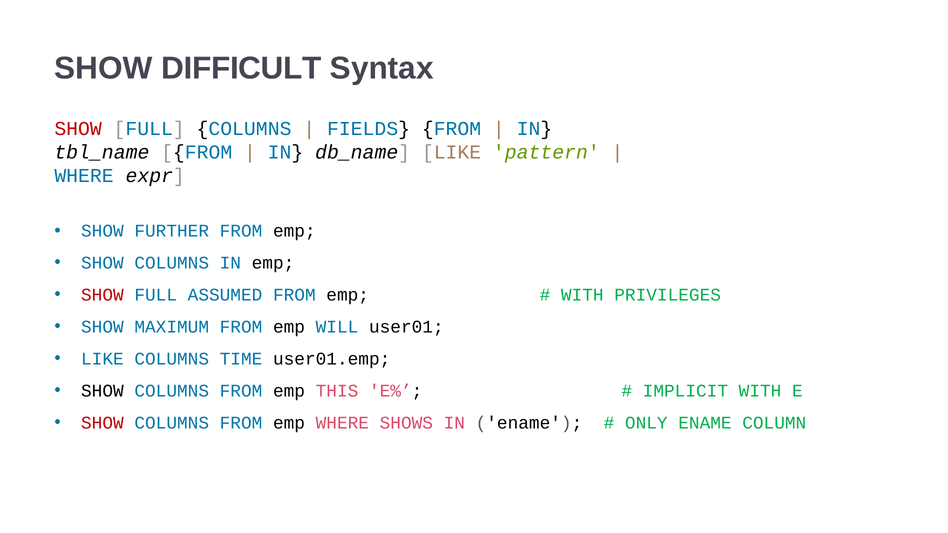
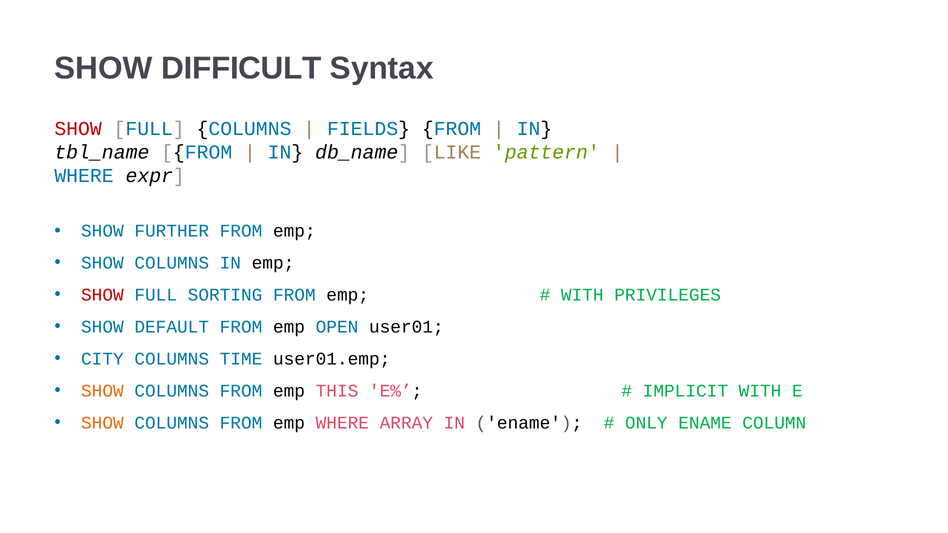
ASSUMED: ASSUMED -> SORTING (225, 295)
MAXIMUM: MAXIMUM -> DEFAULT (172, 327)
WILL: WILL -> OPEN (337, 327)
LIKE: LIKE -> CITY (102, 359)
SHOW colour: black -> orange (102, 391)
SHOW colour: red -> orange (102, 423)
SHOWS: SHOWS -> ARRAY (406, 423)
